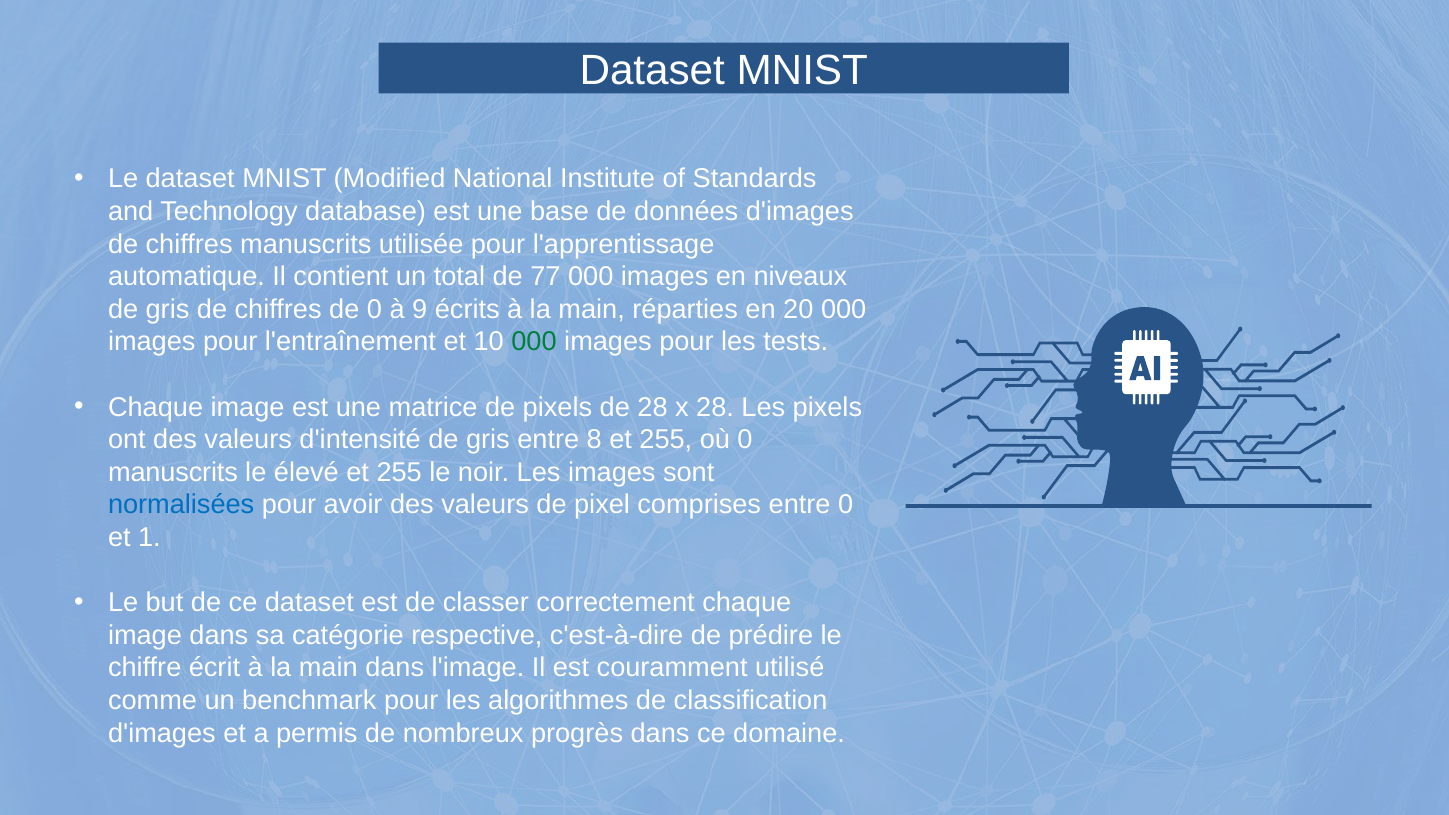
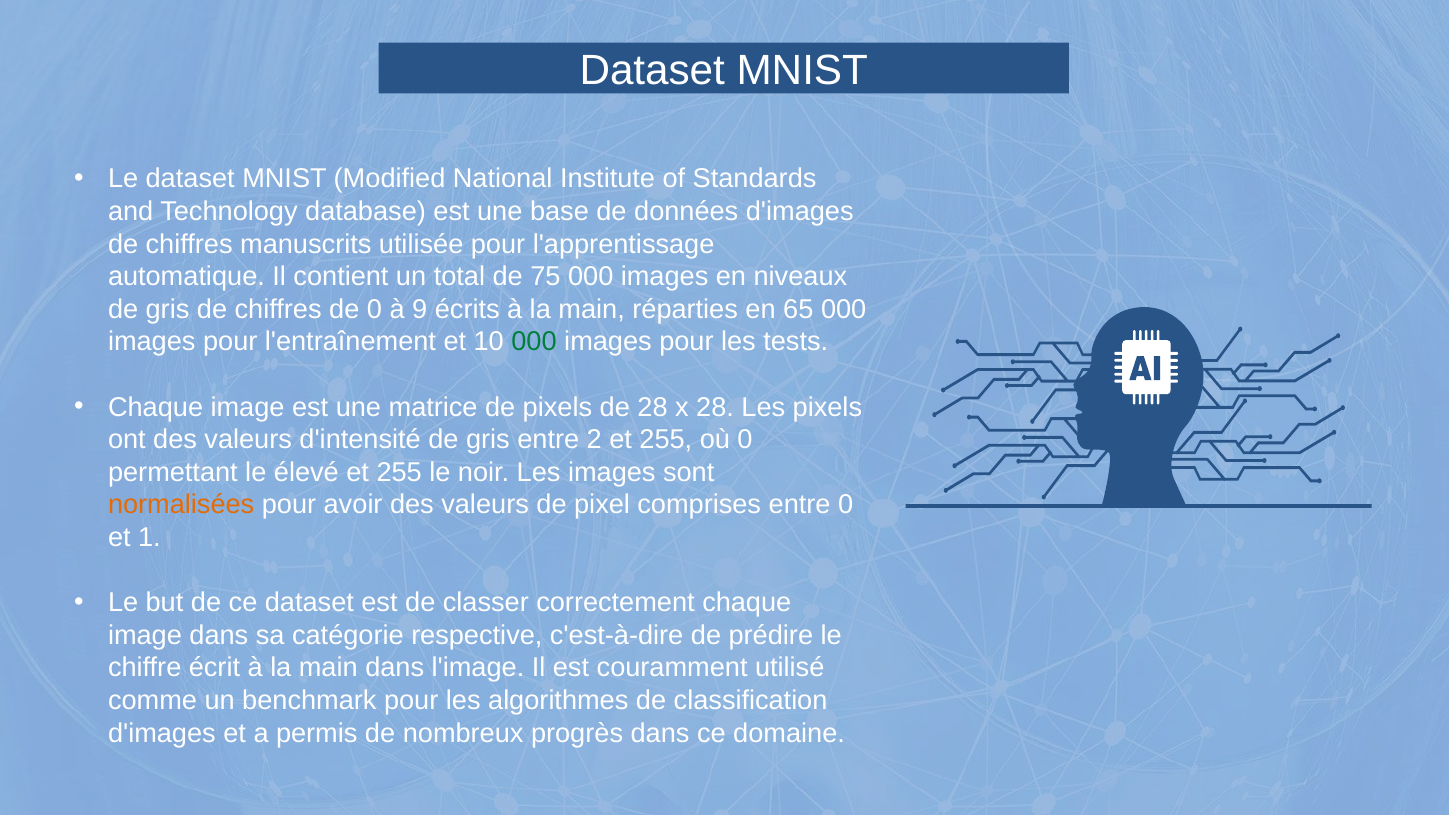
77: 77 -> 75 (545, 277)
20: 20 -> 65 (798, 309)
8: 8 -> 2 (594, 440)
manuscrits: manuscrits -> permettant (173, 472)
normalisées colour: blue -> orange (181, 505)
